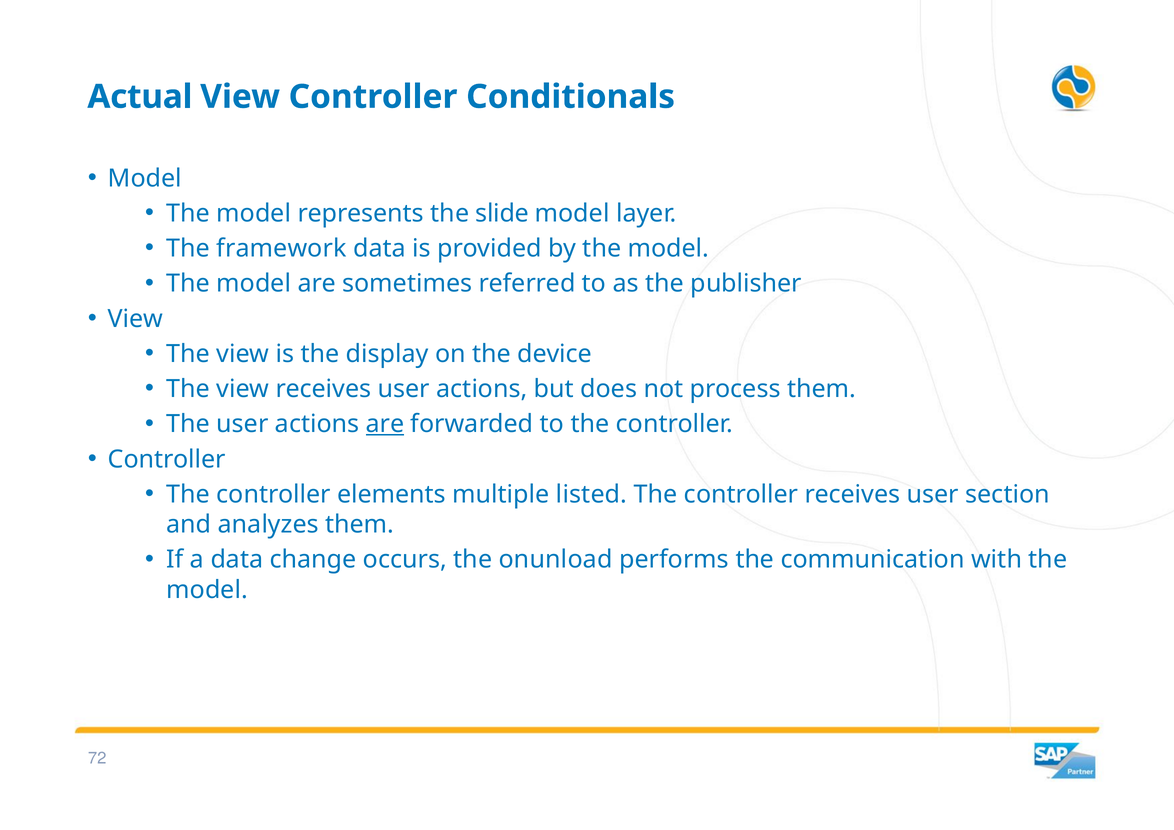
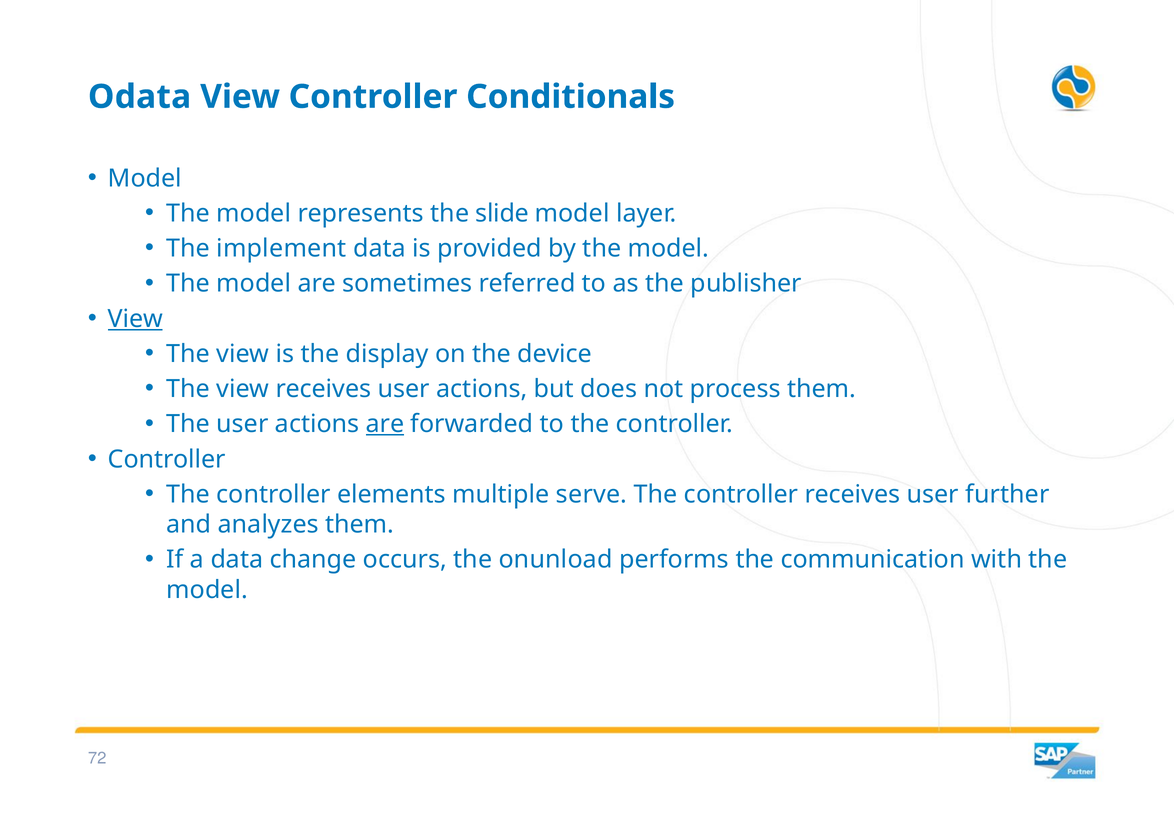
Actual: Actual -> Odata (140, 97)
framework: framework -> implement (281, 249)
View underline: none -> present (135, 319)
listed: listed -> serve (592, 495)
section: section -> further (1007, 495)
